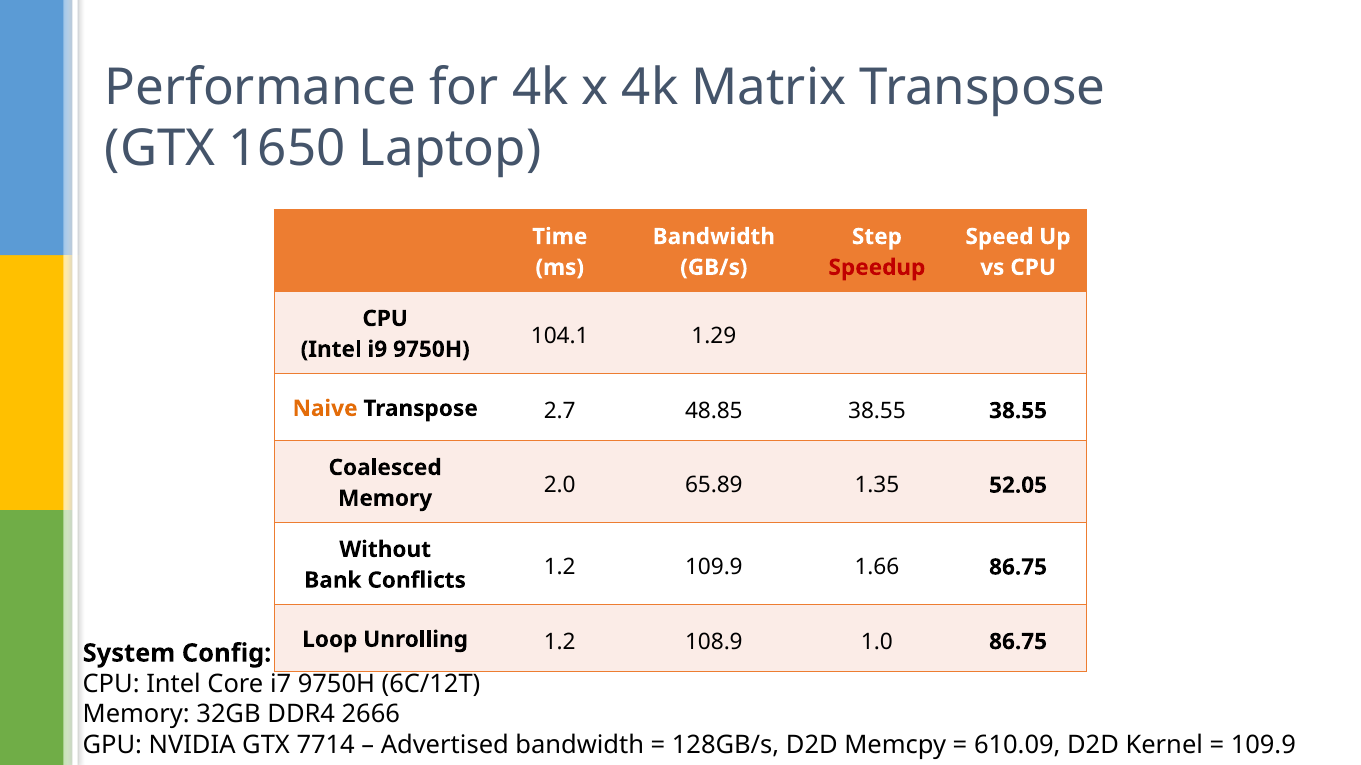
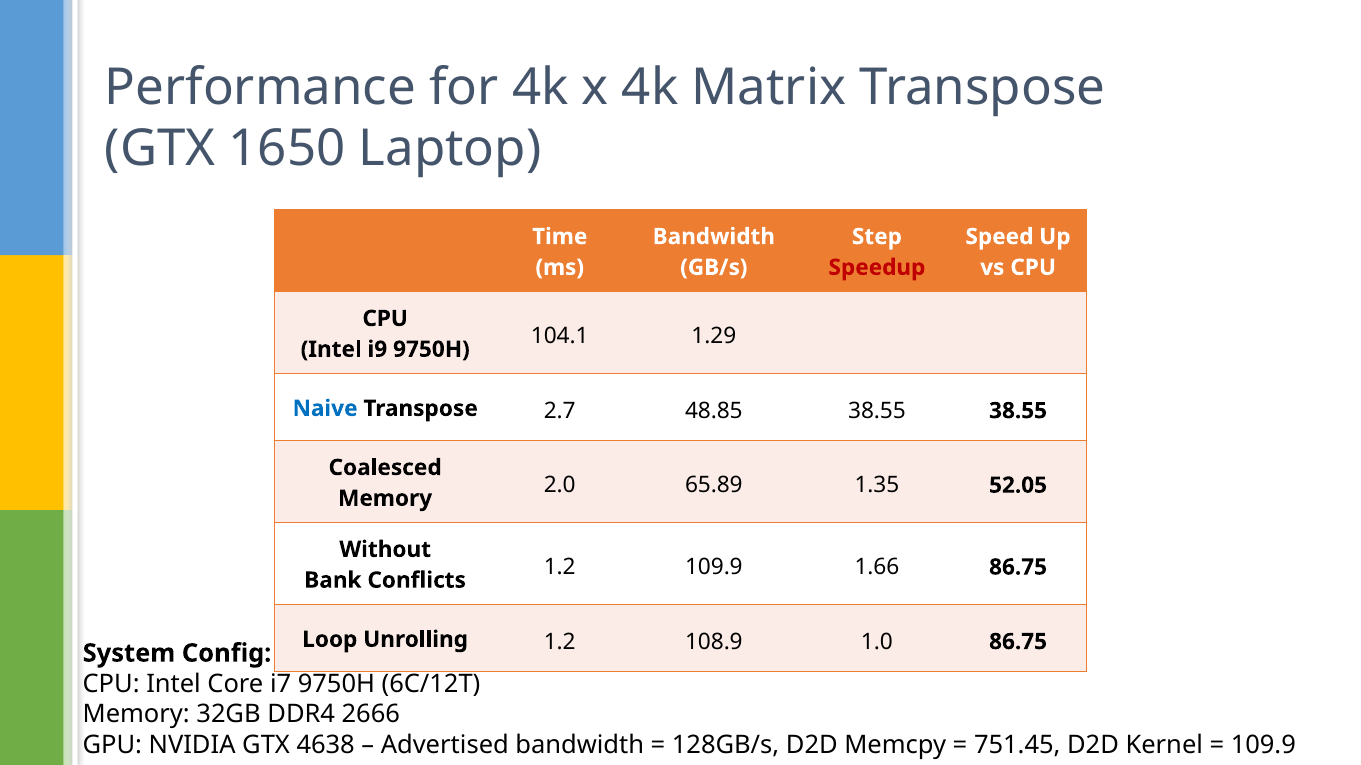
Naive colour: orange -> blue (325, 409)
7714: 7714 -> 4638 (326, 746)
610.09: 610.09 -> 751.45 (1017, 746)
